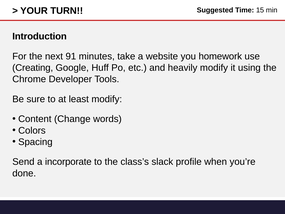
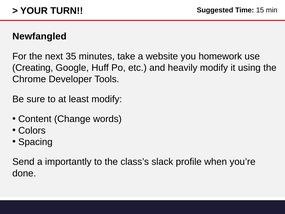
Introduction: Introduction -> Newfangled (39, 36)
91: 91 -> 35 (71, 56)
incorporate: incorporate -> importantly (68, 162)
